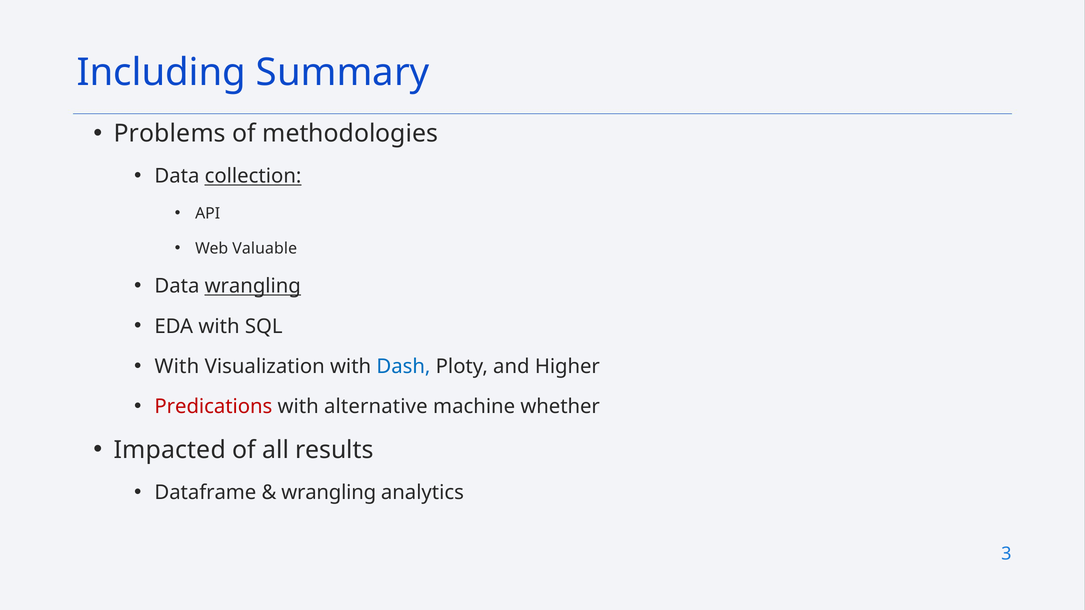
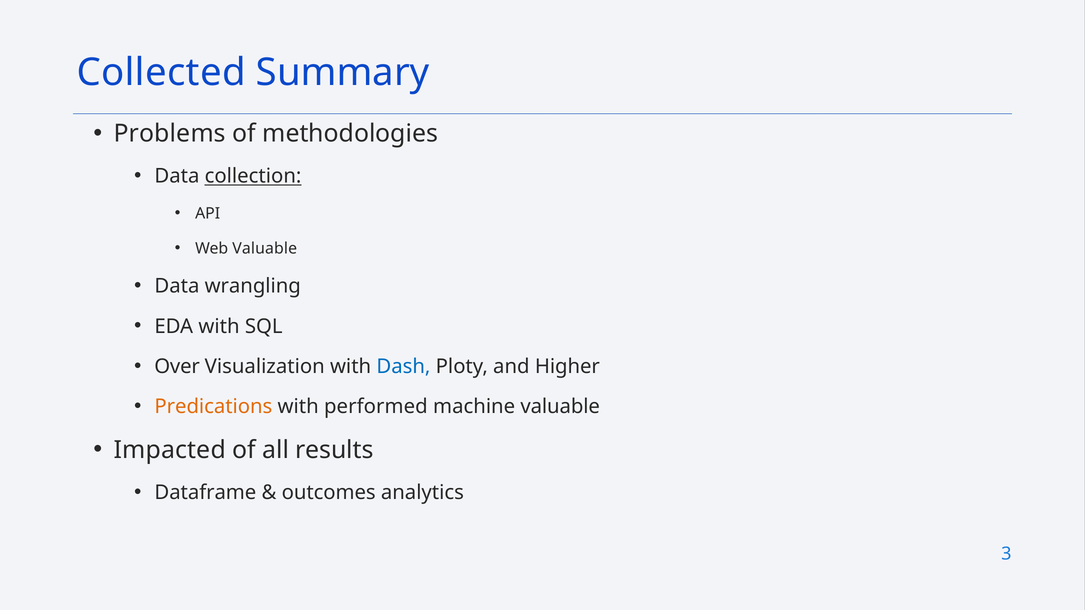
Including: Including -> Collected (161, 72)
wrangling underline: present -> none (253, 286)
With: With -> Over (177, 367)
Predications colour: red -> orange (213, 407)
alternative: alternative -> performed (376, 407)
machine whether: whether -> valuable (560, 407)
wrangling: wrangling -> outcomes (329, 493)
